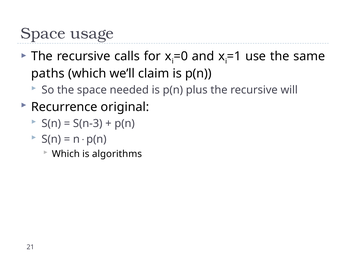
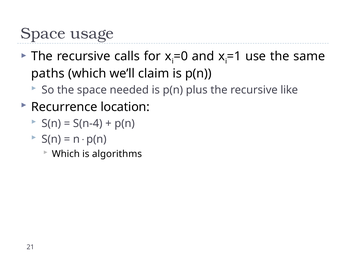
will: will -> like (289, 90)
original: original -> location (125, 107)
S(n-3: S(n-3 -> S(n-4 (88, 123)
